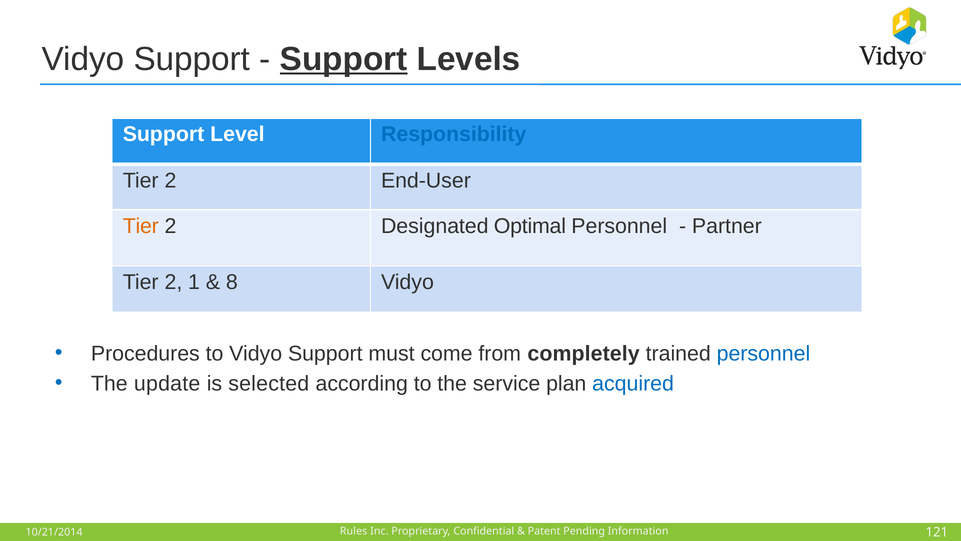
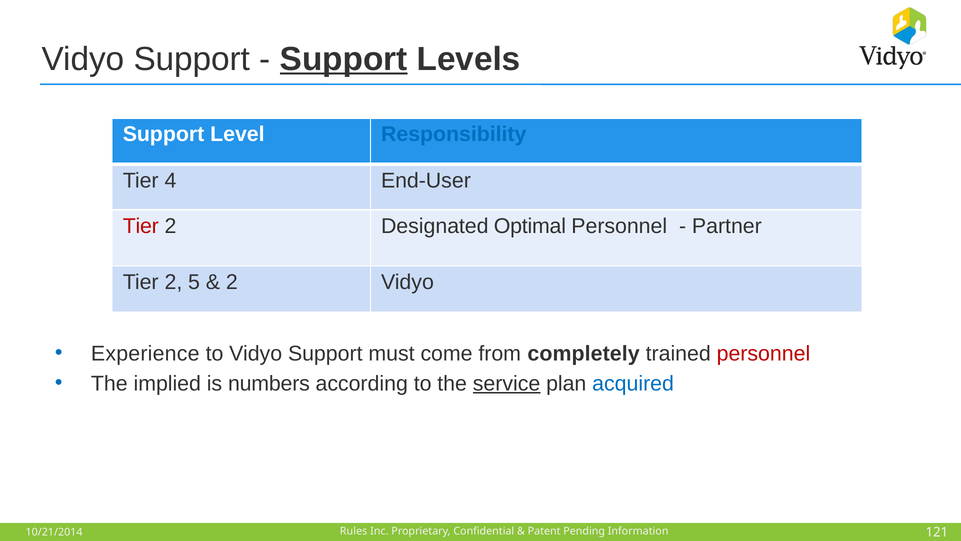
2: 2 -> 4 (170, 180)
Tier colour: orange -> red (141, 226)
1: 1 -> 5 (194, 282)
8: 8 -> 2 (232, 282)
Procedures: Procedures -> Experience (145, 353)
personnel colour: blue -> red (763, 353)
update: update -> implied (167, 383)
selected: selected -> numbers (269, 383)
service underline: none -> present (507, 383)
